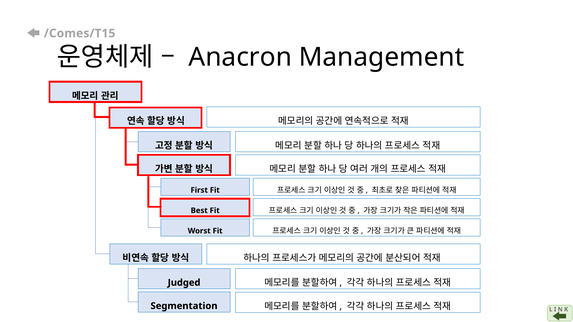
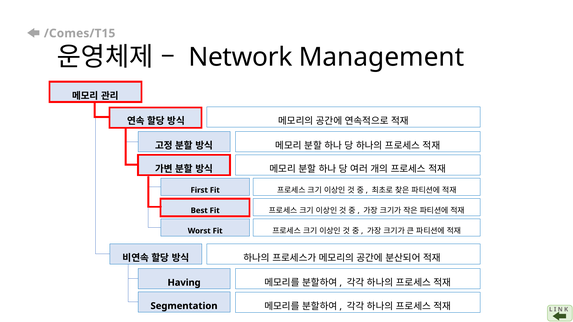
Anacron: Anacron -> Network (240, 57)
Judged: Judged -> Having (184, 283)
